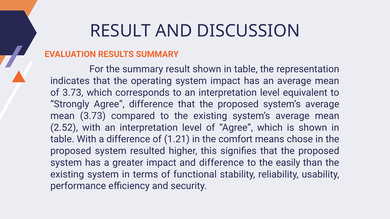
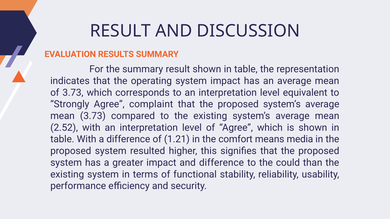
Agree difference: difference -> complaint (151, 104)
chose: chose -> media (300, 140)
easily: easily -> could (288, 163)
